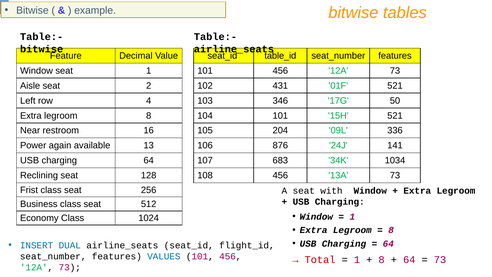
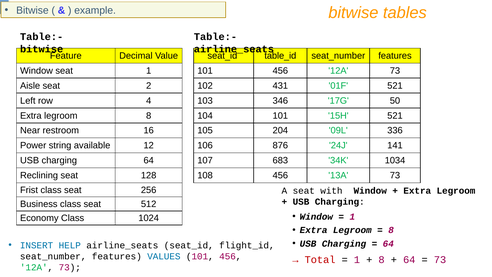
again: again -> string (60, 145)
13: 13 -> 12 (149, 145)
DUAL: DUAL -> HELP (70, 245)
